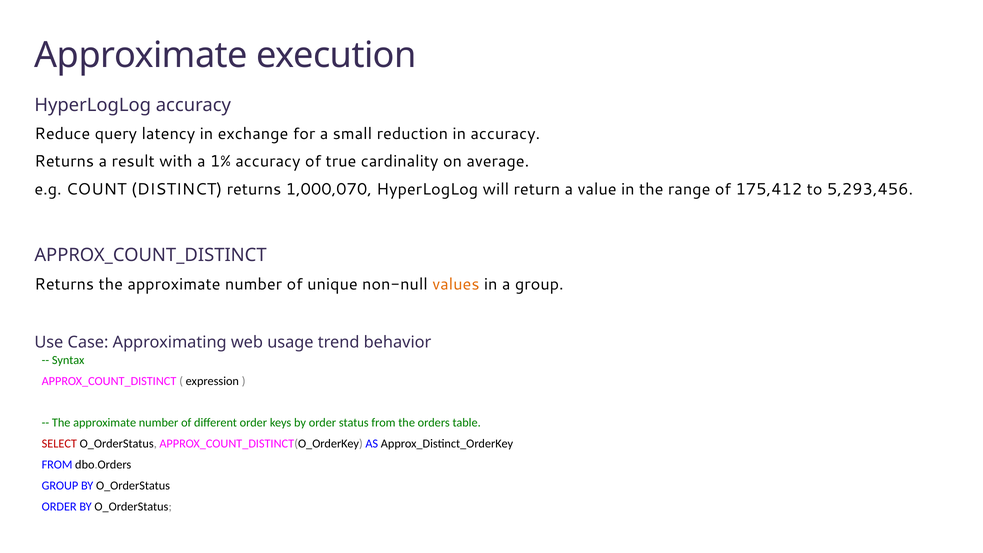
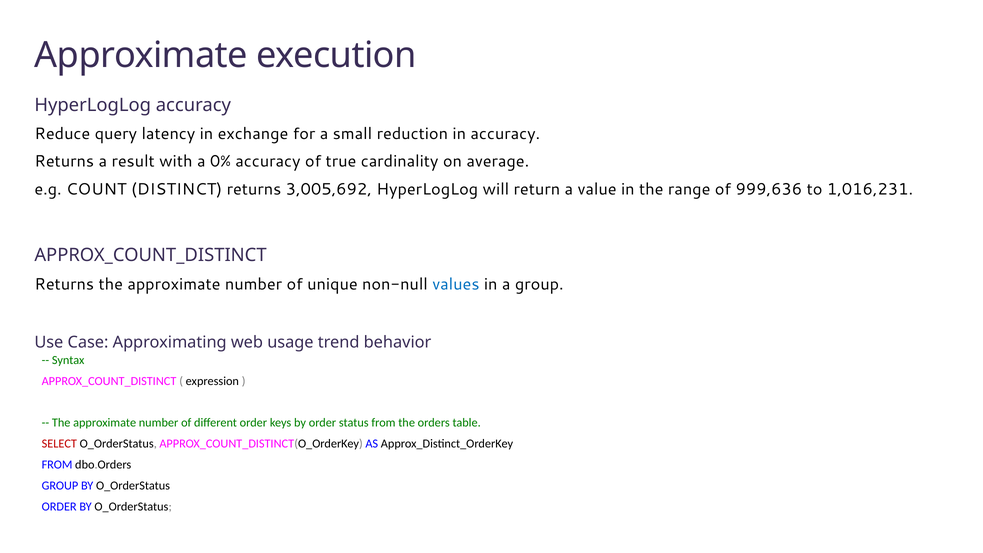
1%: 1% -> 0% (220, 162)
1,000,070: 1,000,070 -> 3,005,692 (329, 189)
175,412: 175,412 -> 999,636 (769, 189)
5,293,456: 5,293,456 -> 1,016,231 (870, 189)
values colour: orange -> blue (456, 284)
